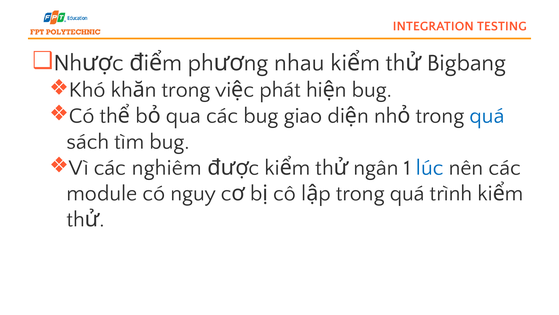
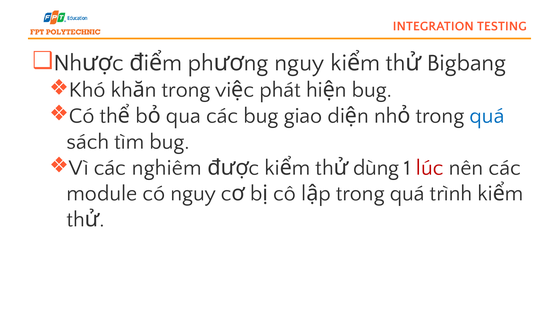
nhau: nhau -> nguy (299, 63)
ngân: ngân -> dùng (376, 167)
lúc colour: blue -> red (430, 167)
